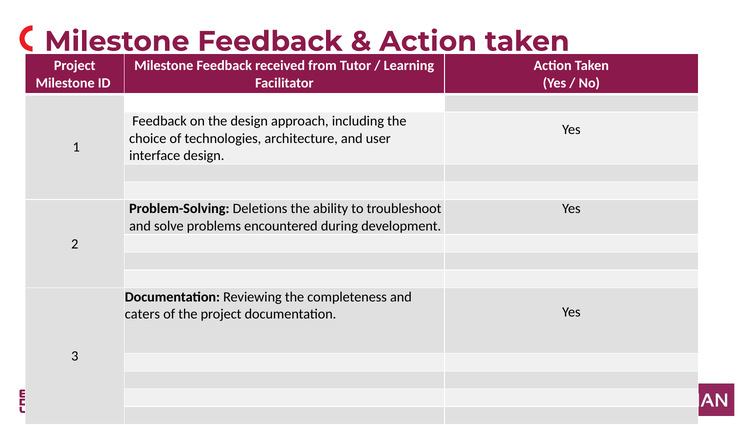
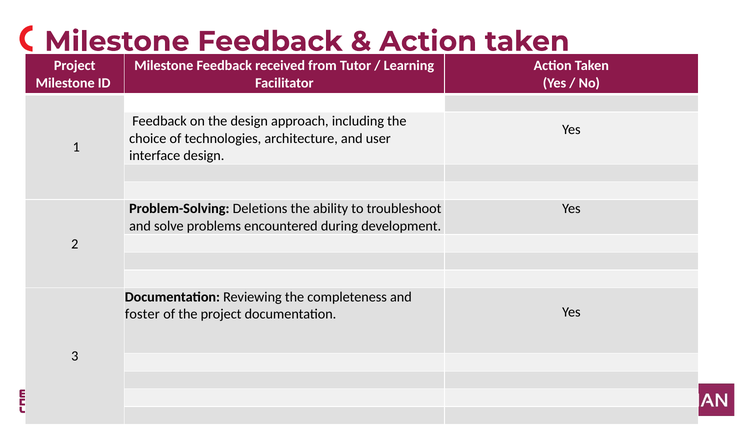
caters: caters -> foster (142, 314)
